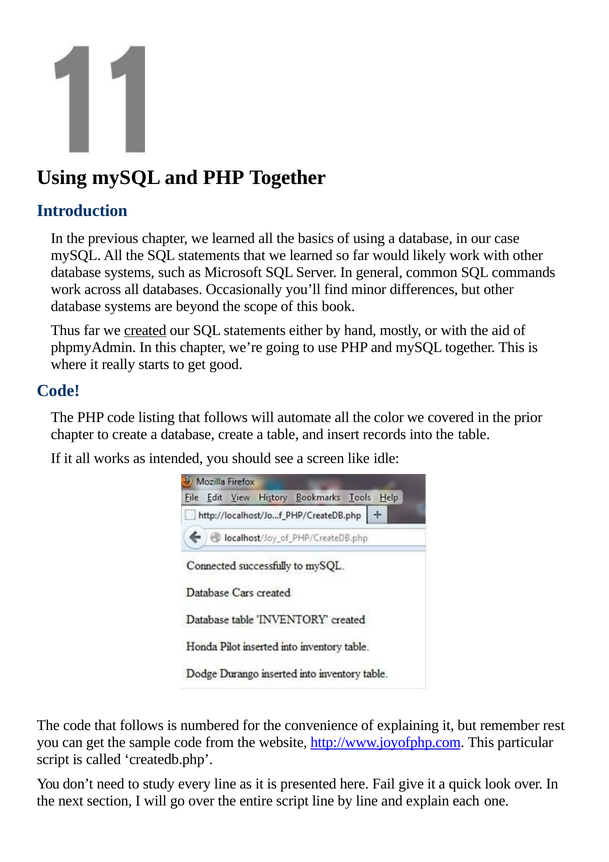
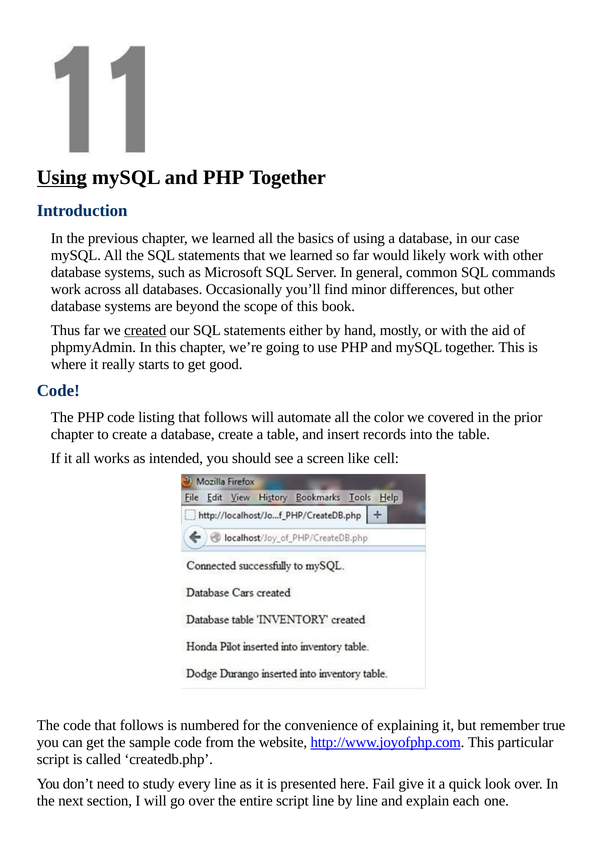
Using underline: none -> present (62, 178)
idle: idle -> cell (386, 458)
rest: rest -> true (554, 725)
